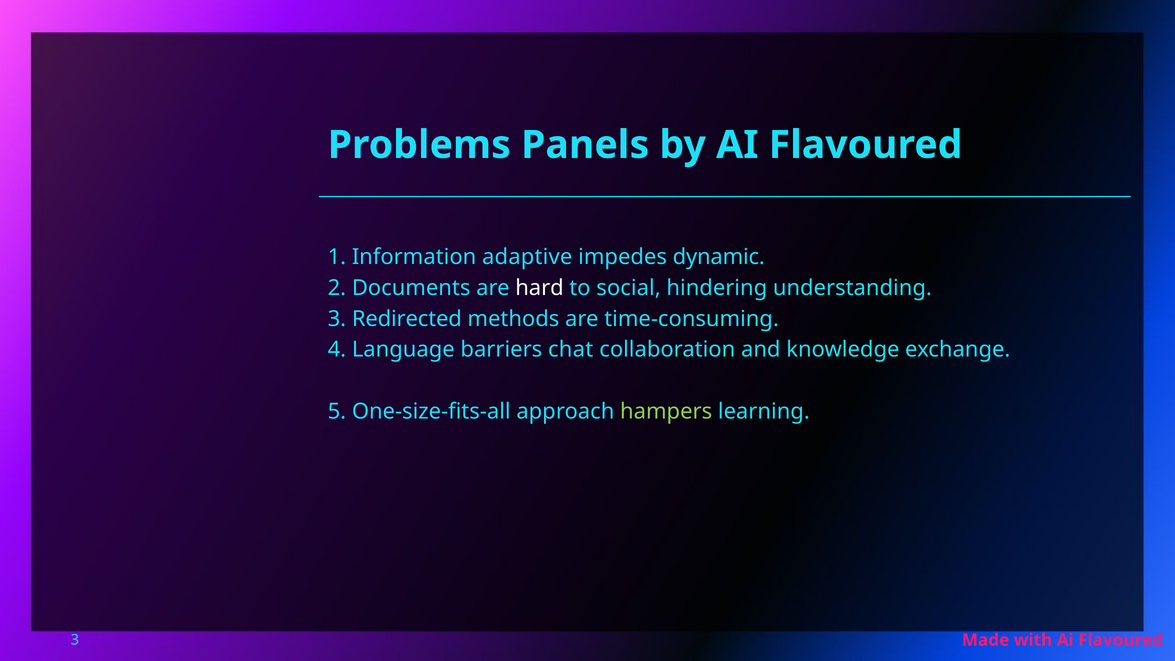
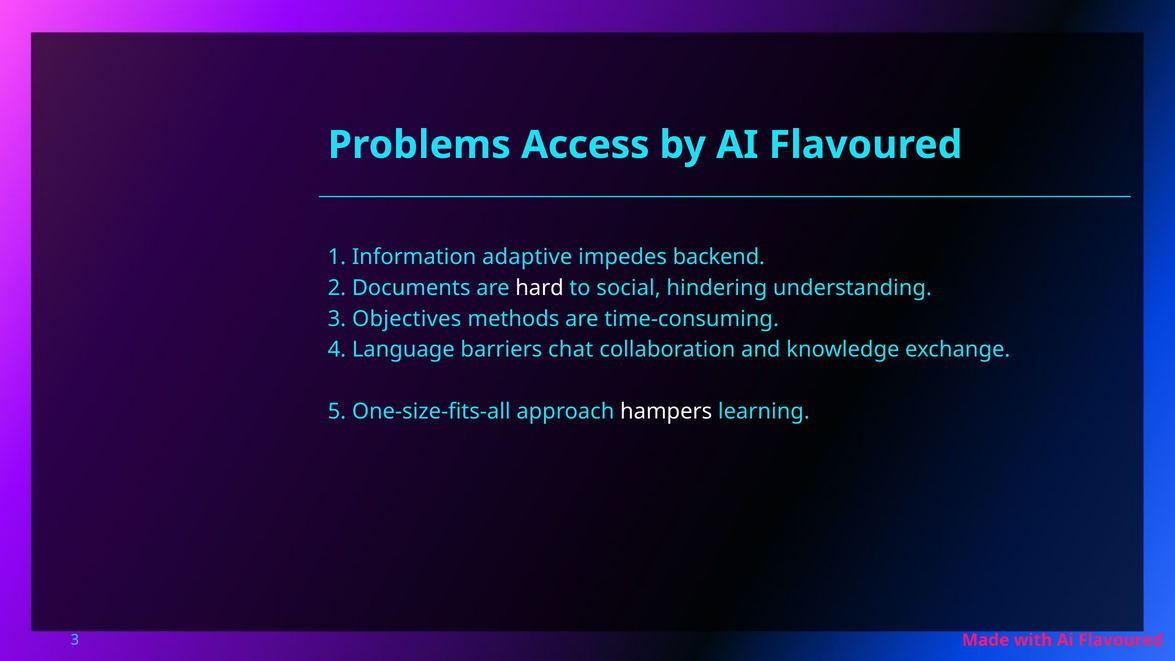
Panels: Panels -> Access (585, 145)
dynamic: dynamic -> backend (719, 257)
Redirected: Redirected -> Objectives (407, 319)
hampers colour: light green -> white (666, 411)
